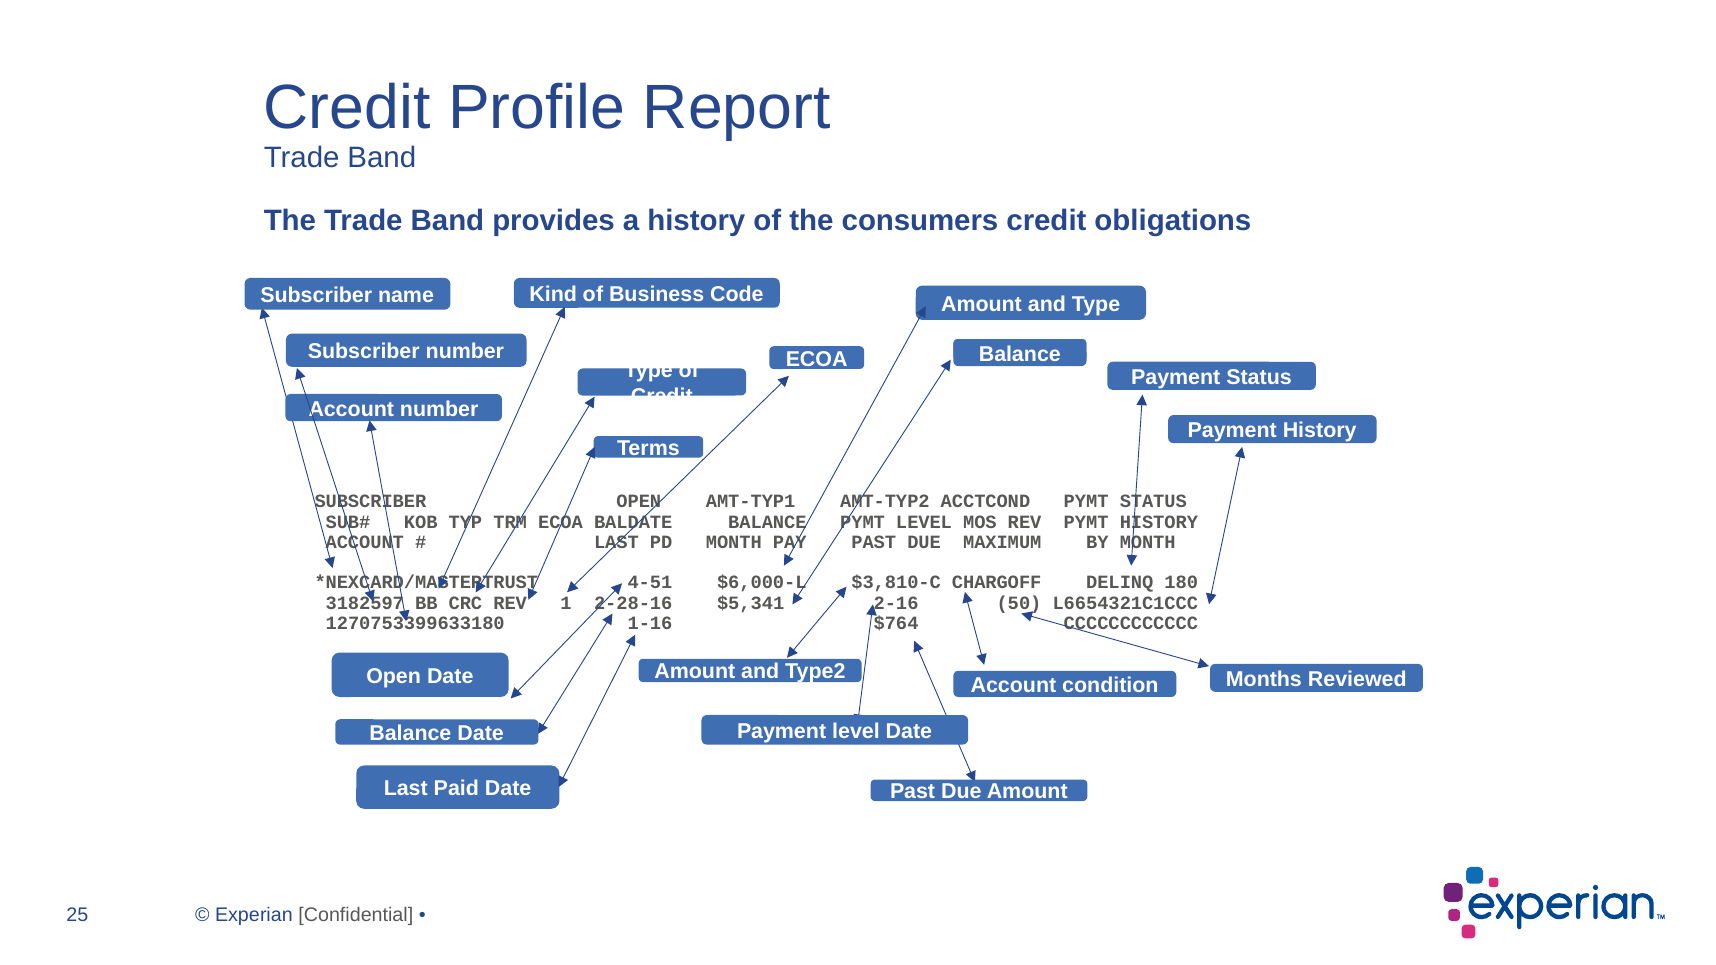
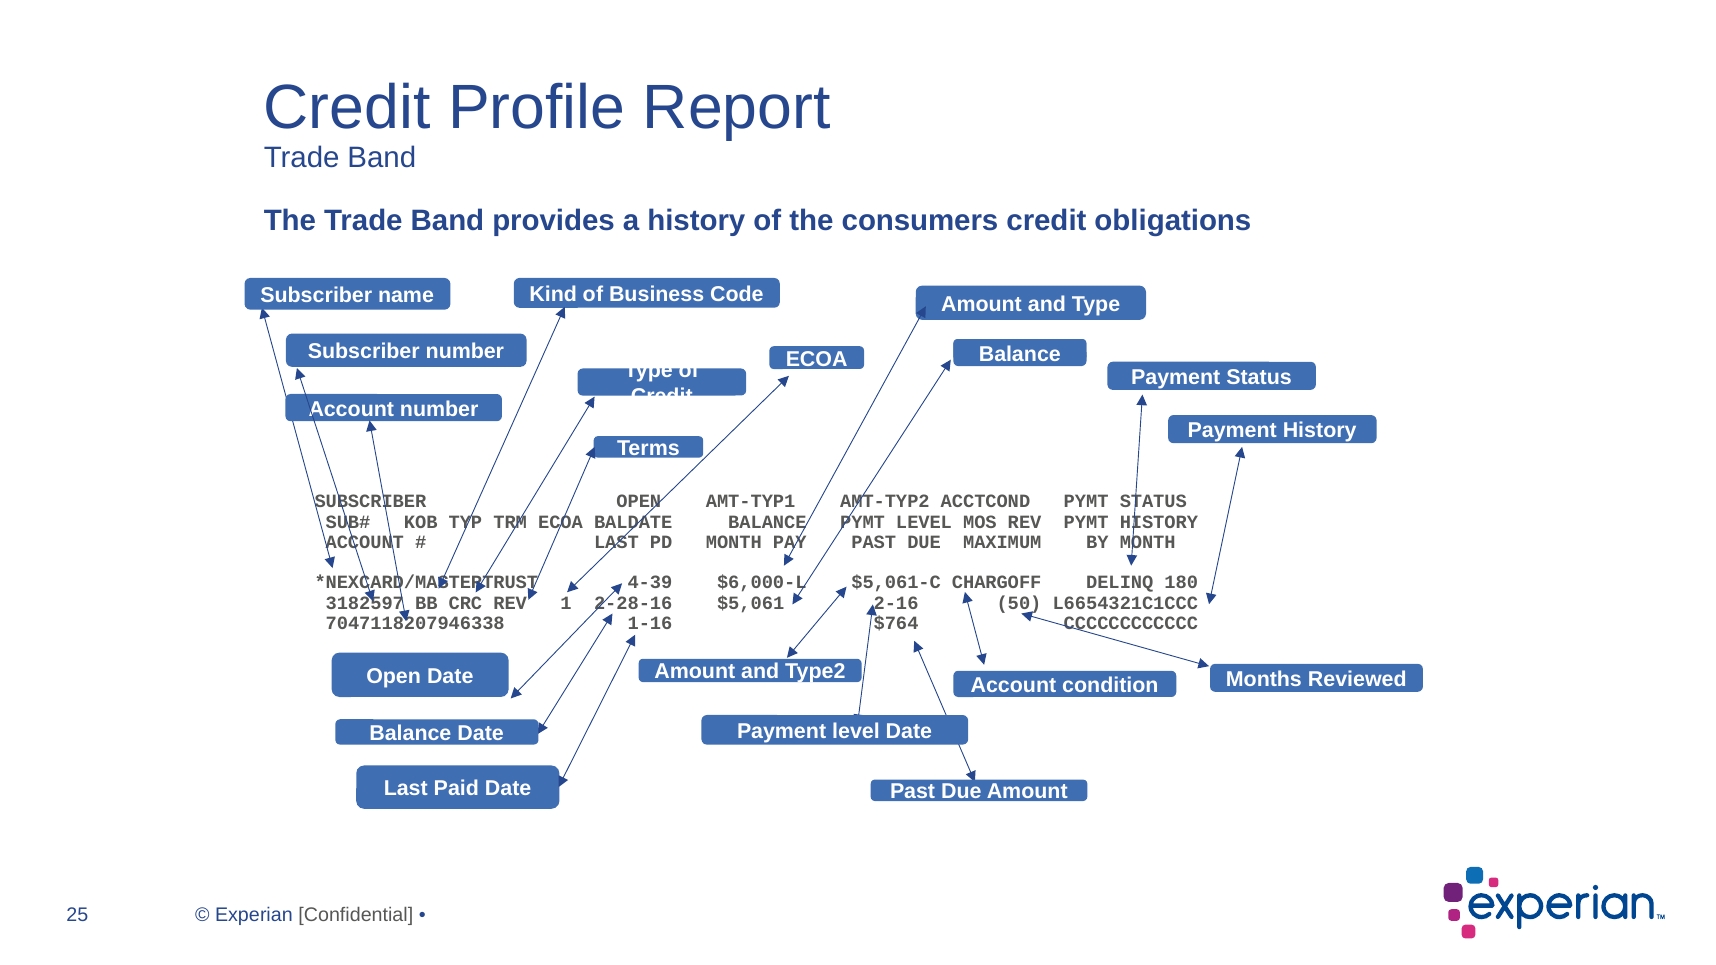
4-51: 4-51 -> 4-39 (650, 583)
$3,810-C: $3,810-C -> $5,061-C (896, 583)
$5,341: $5,341 -> $5,061 (751, 603)
1270753399633180: 1270753399633180 -> 7047118207946338 (415, 623)
